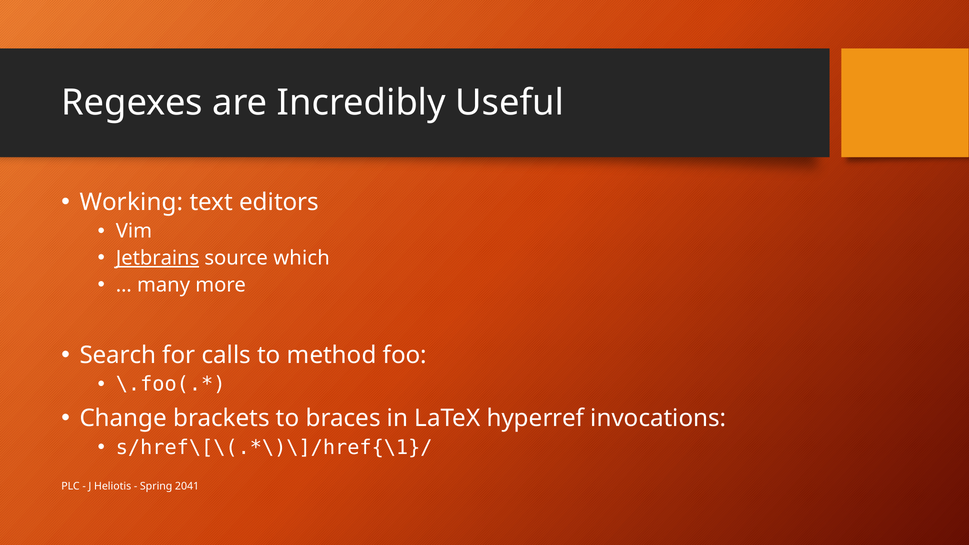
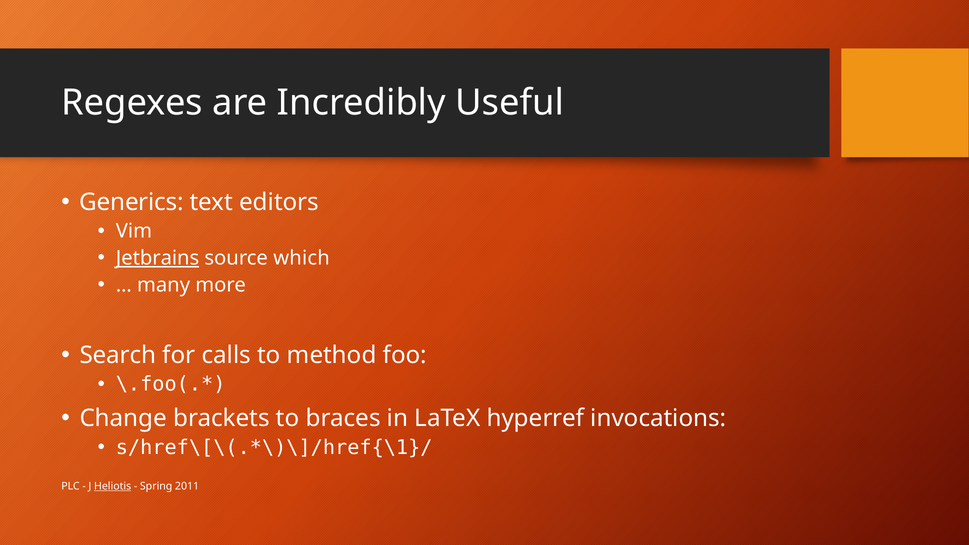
Working: Working -> Generics (131, 202)
Heliotis underline: none -> present (113, 486)
2041: 2041 -> 2011 (187, 486)
